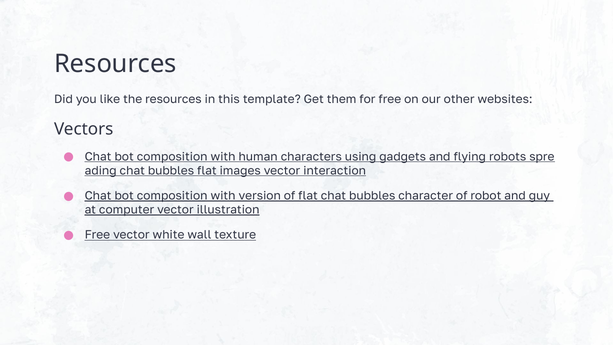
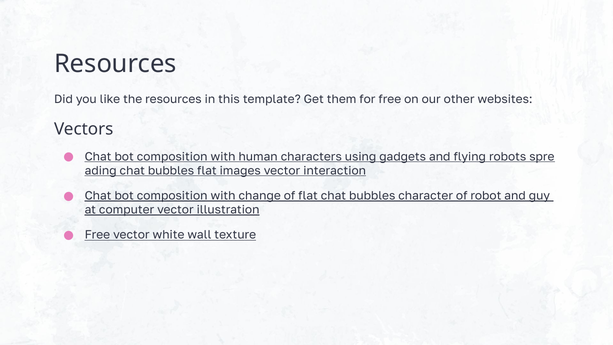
version: version -> change (260, 196)
